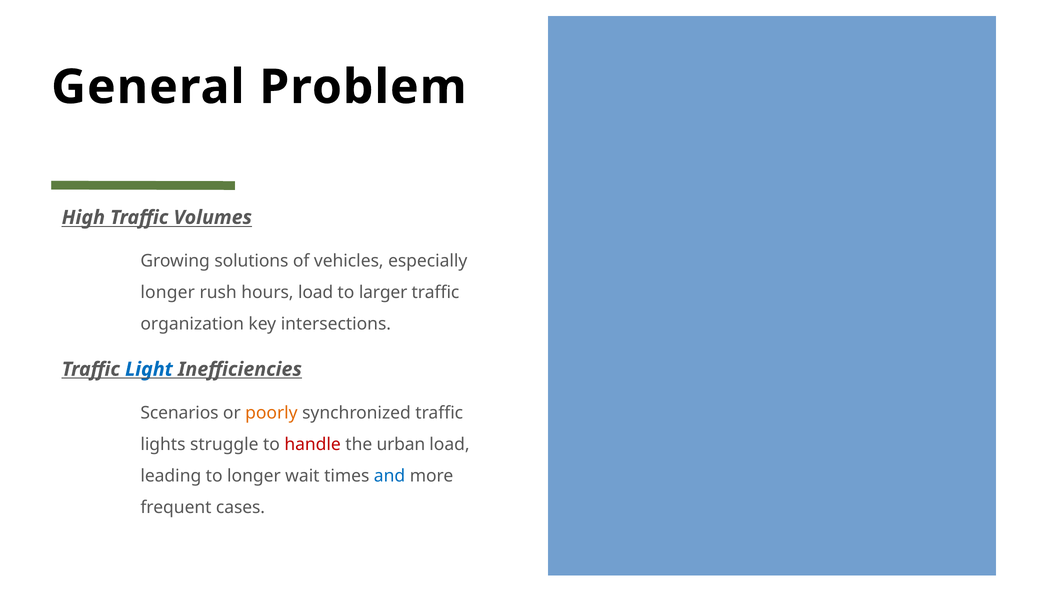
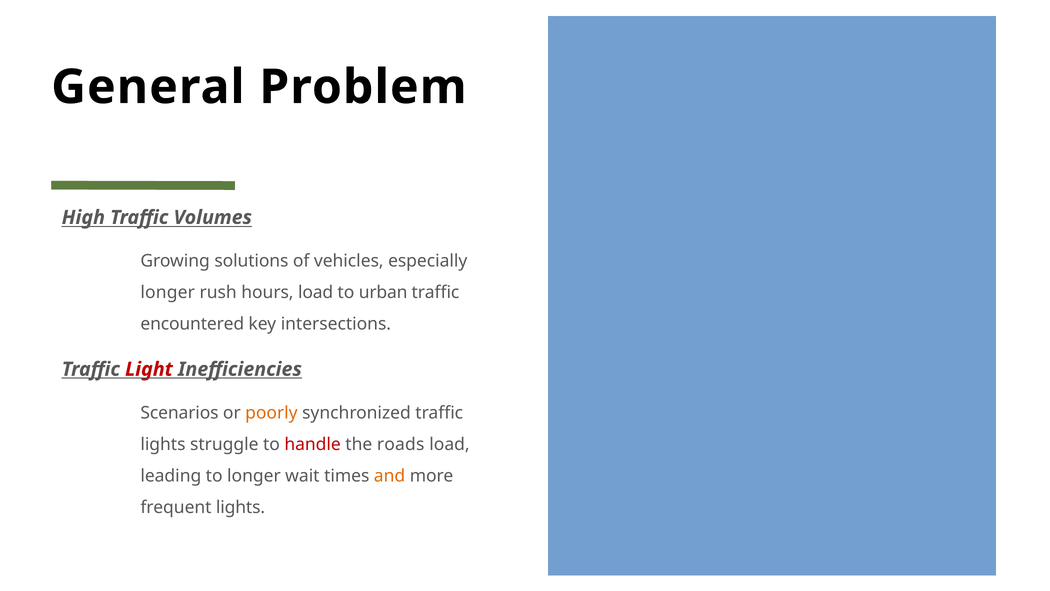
larger: larger -> urban (383, 292)
organization: organization -> encountered (192, 324)
Light colour: blue -> red (149, 369)
urban: urban -> roads (401, 444)
and colour: blue -> orange (390, 476)
frequent cases: cases -> lights (241, 507)
